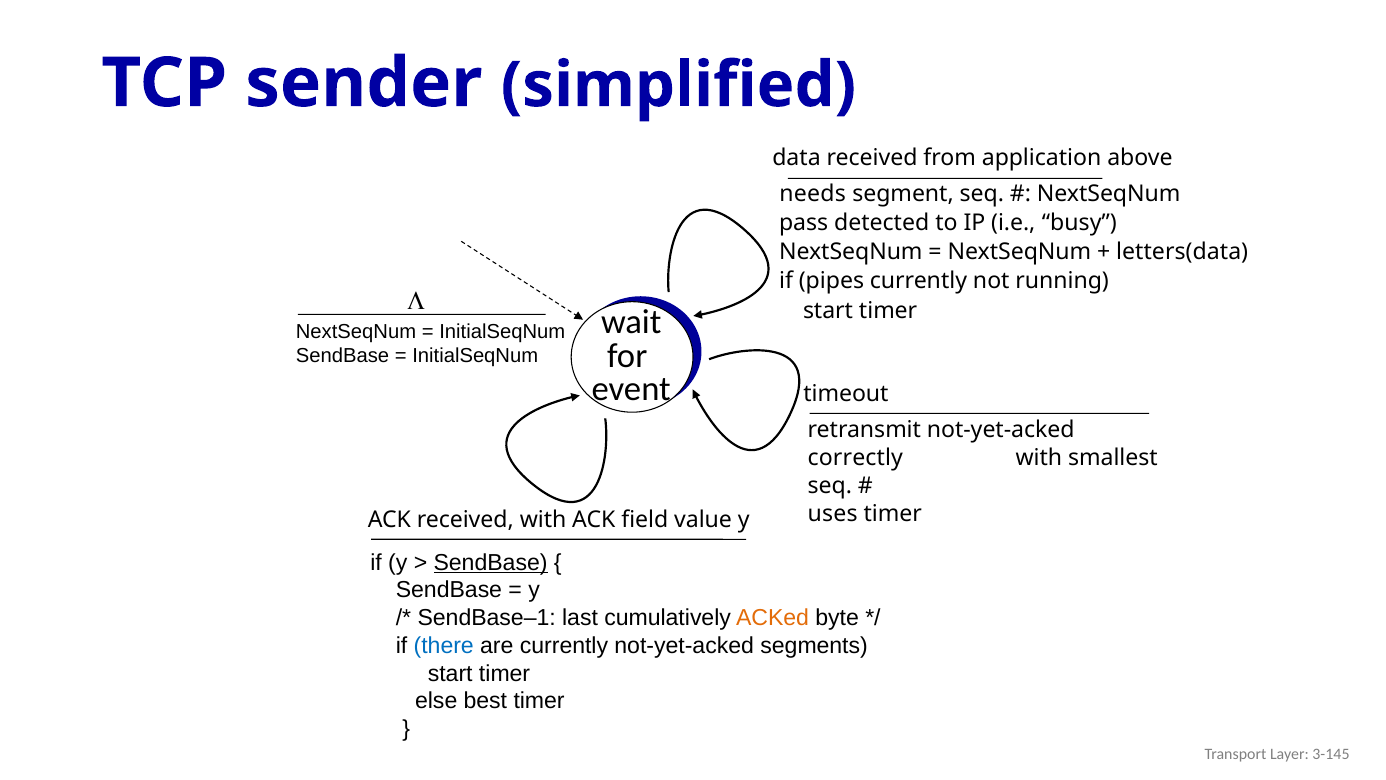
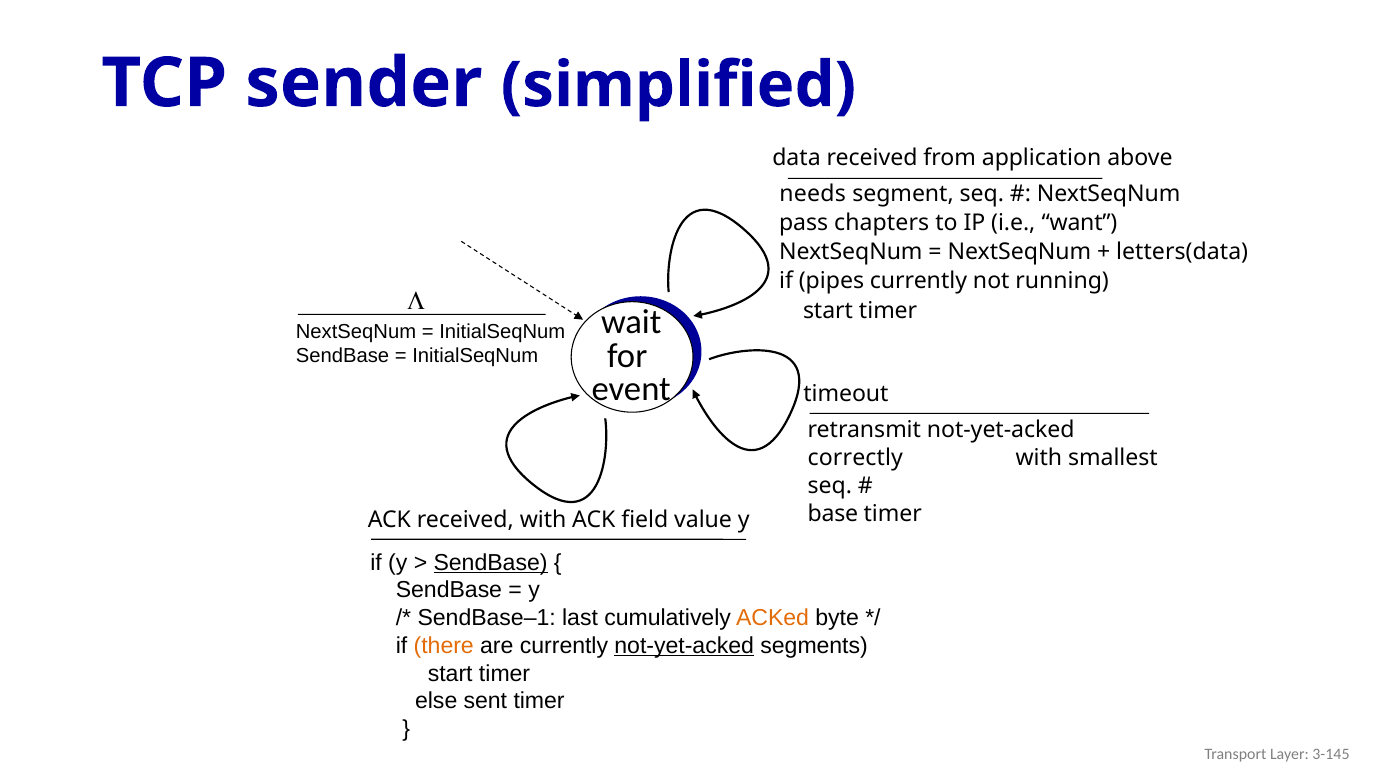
detected: detected -> chapters (882, 223)
busy: busy -> want (1079, 223)
uses: uses -> base (833, 513)
there colour: blue -> orange (444, 645)
not-yet-acked underline: none -> present (684, 645)
best: best -> sent (485, 701)
